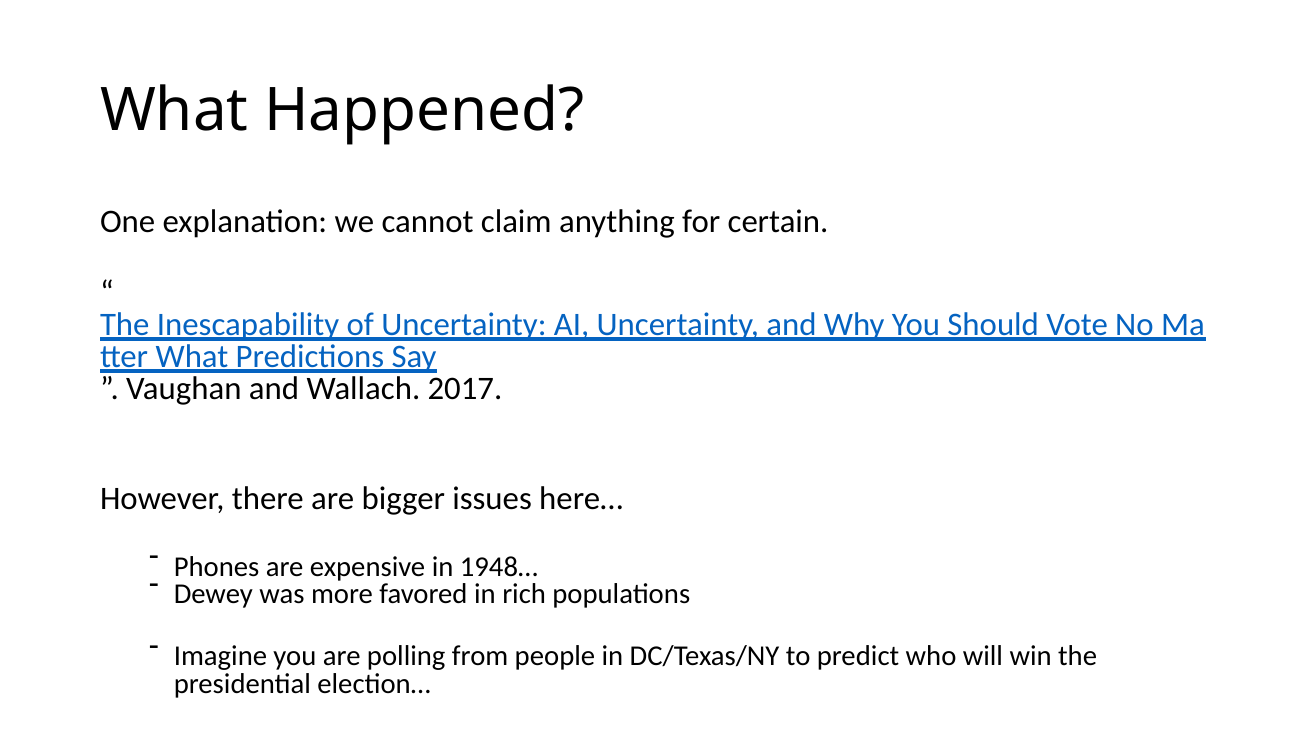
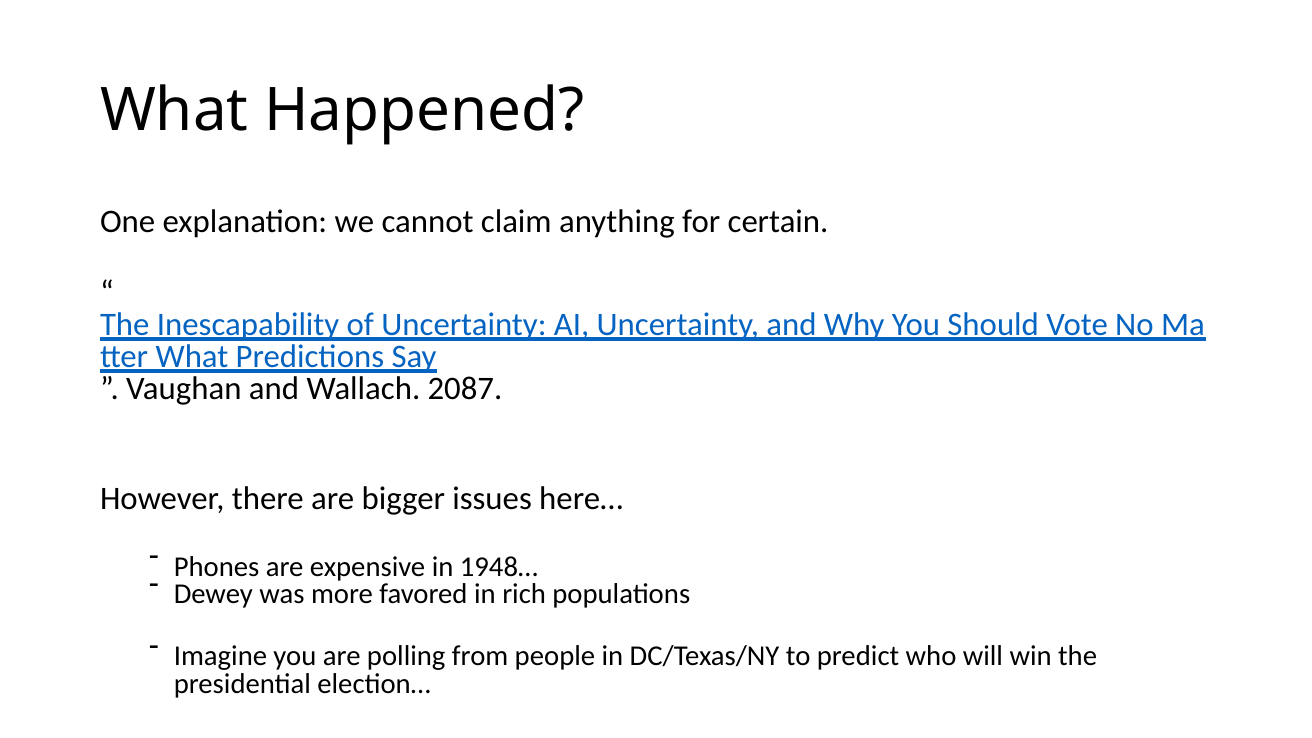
2017: 2017 -> 2087 (465, 388)
